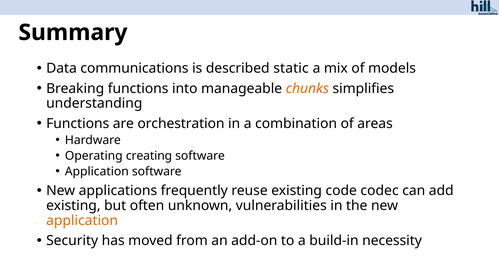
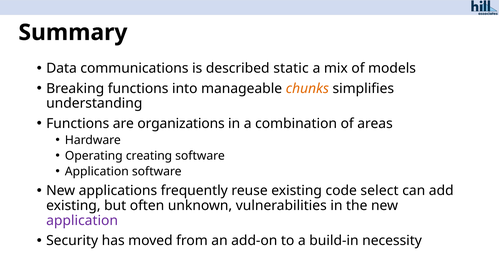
orchestration: orchestration -> organizations (181, 124)
codec: codec -> select (380, 191)
application colour: orange -> purple (82, 221)
